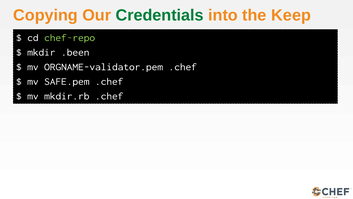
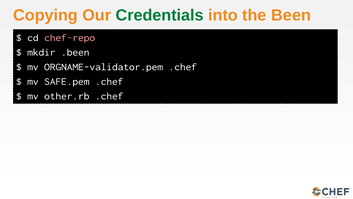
Keep: Keep -> Been (291, 15)
chef-repo colour: light green -> pink (70, 38)
mkdir.rb: mkdir.rb -> other.rb (67, 96)
